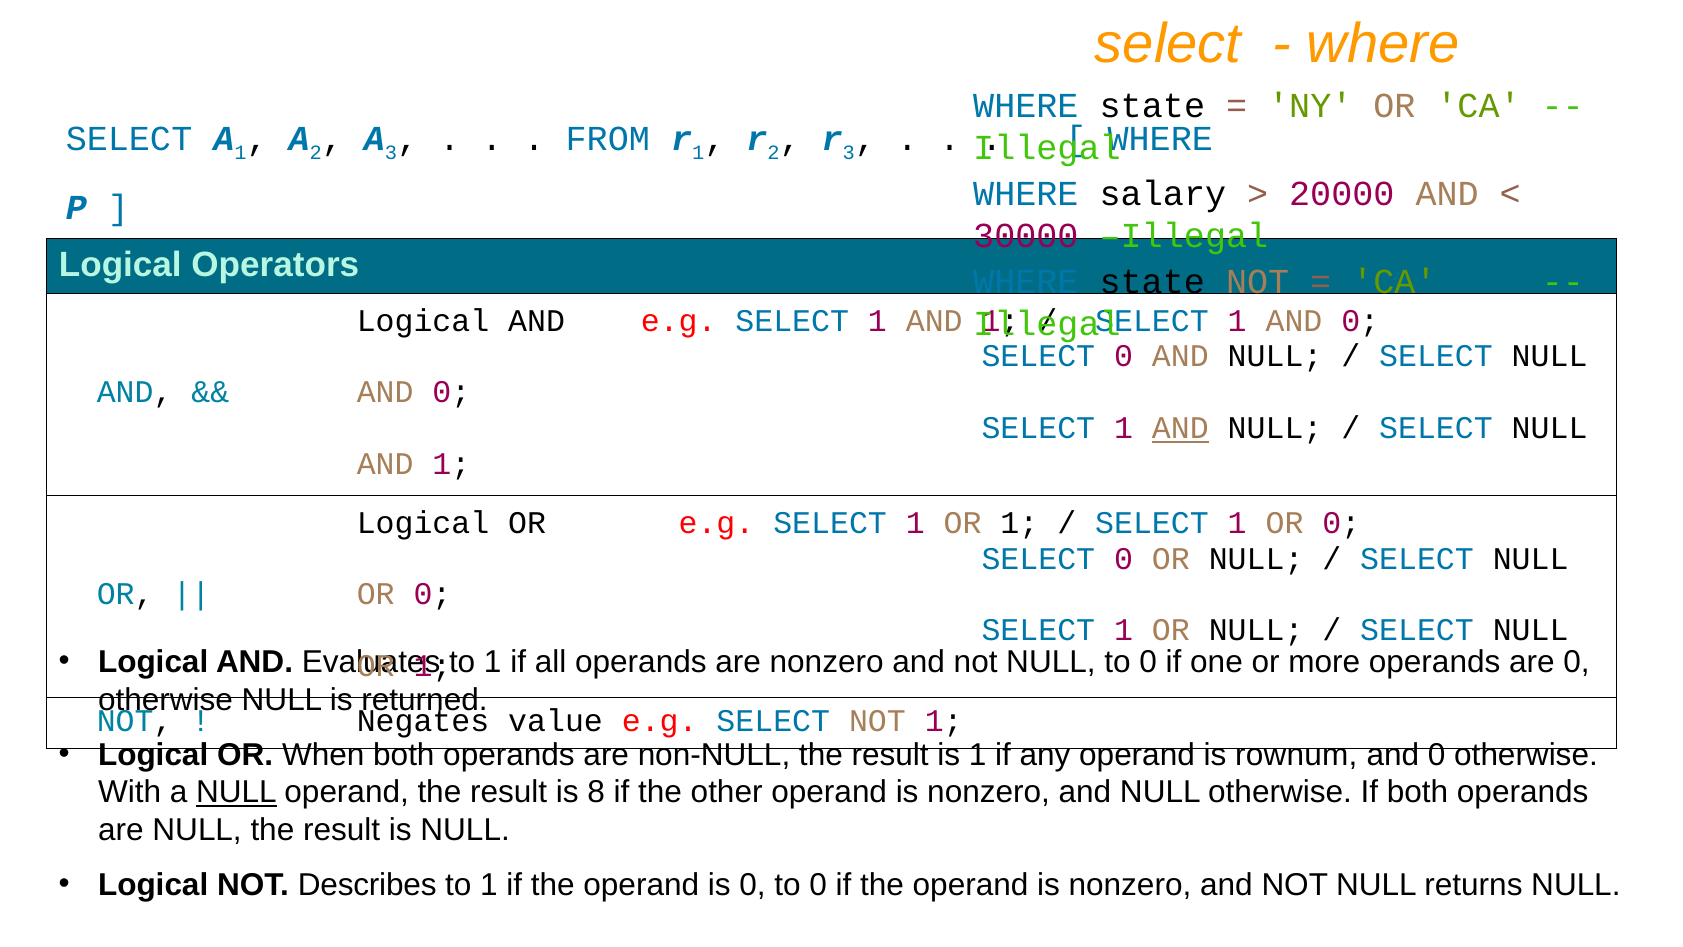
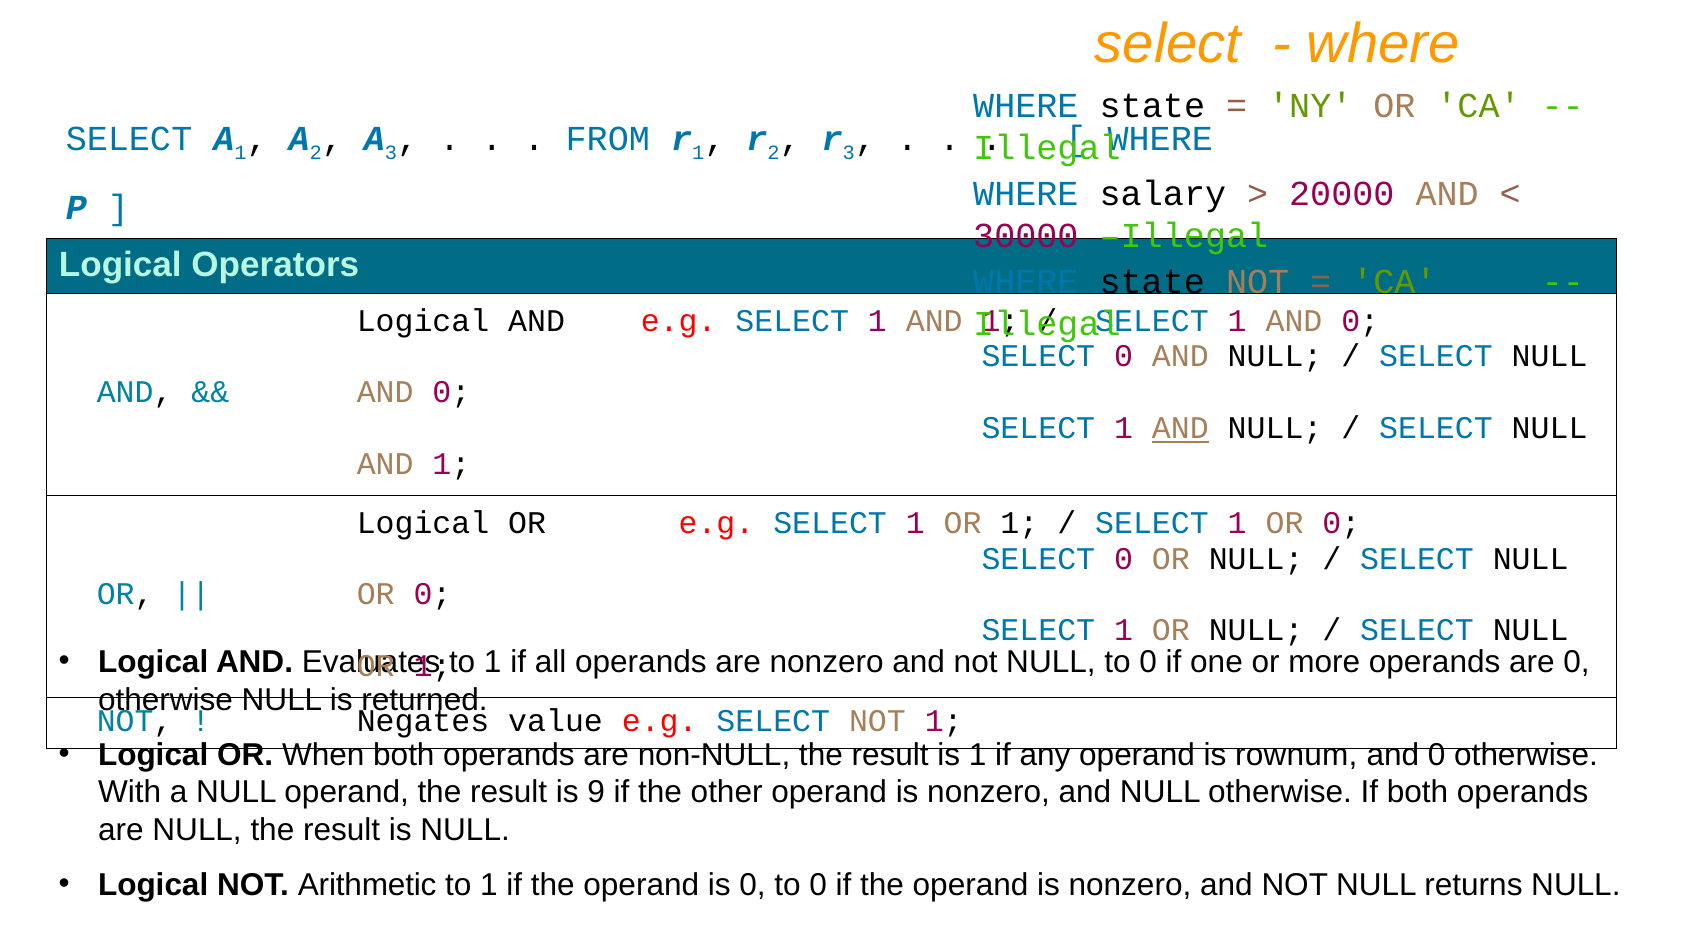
NULL underline: present -> none (236, 792)
8: 8 -> 9 (596, 792)
Describes: Describes -> Arithmetic (367, 885)
